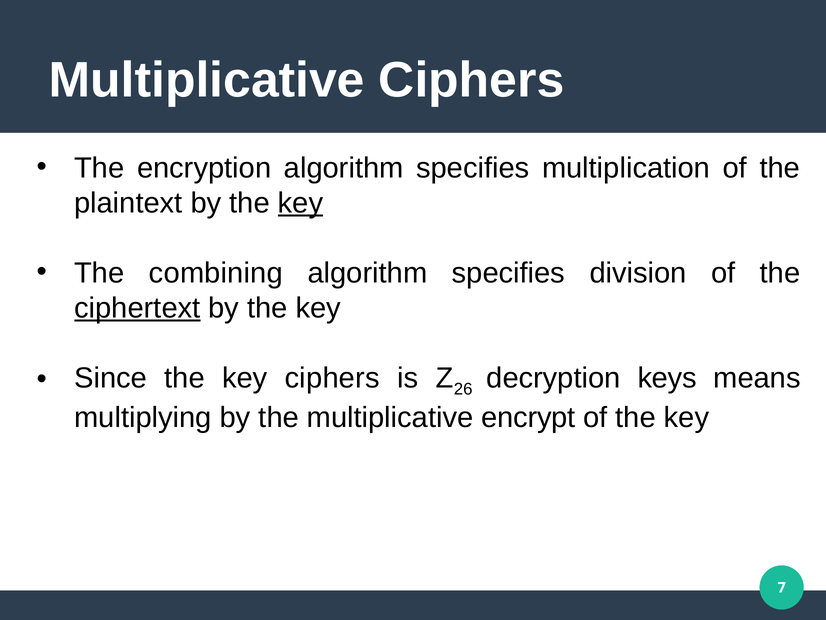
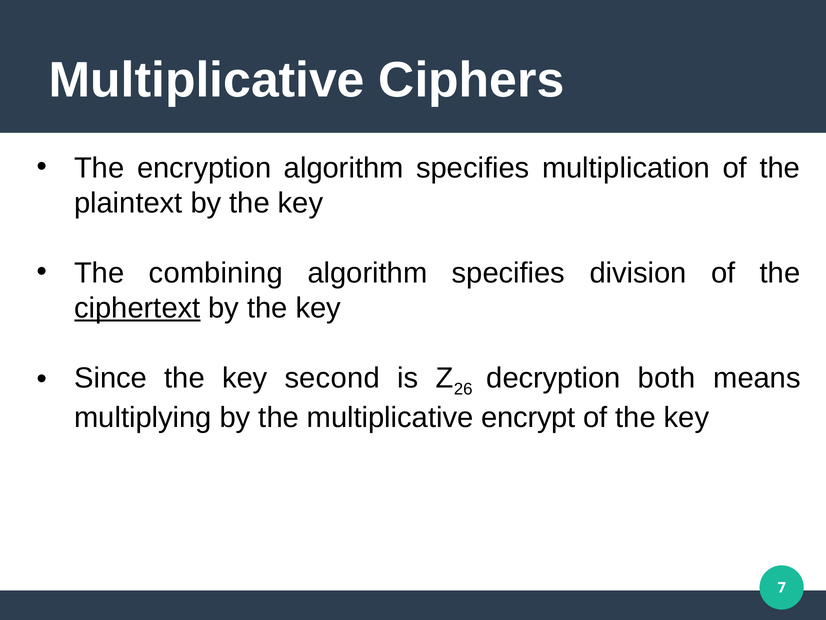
key underline: present -> none (300, 203)
key ciphers: ciphers -> second (332, 378)
keys: keys -> both (667, 378)
